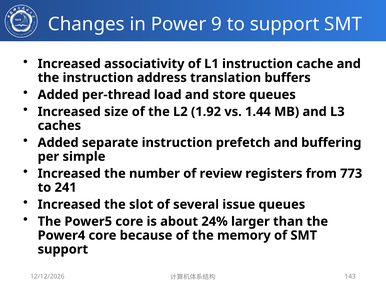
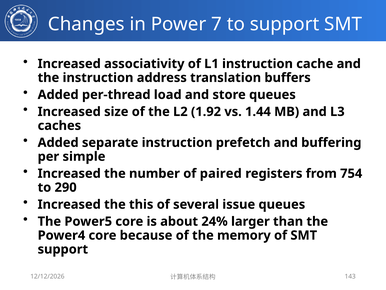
9: 9 -> 7 (217, 24)
review: review -> paired (221, 173)
773: 773 -> 754 (351, 173)
241: 241 -> 290 (66, 187)
slot: slot -> this (141, 204)
